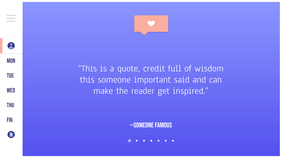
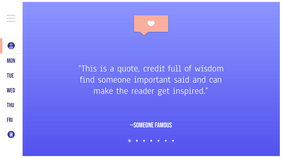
this: this -> find (87, 80)
